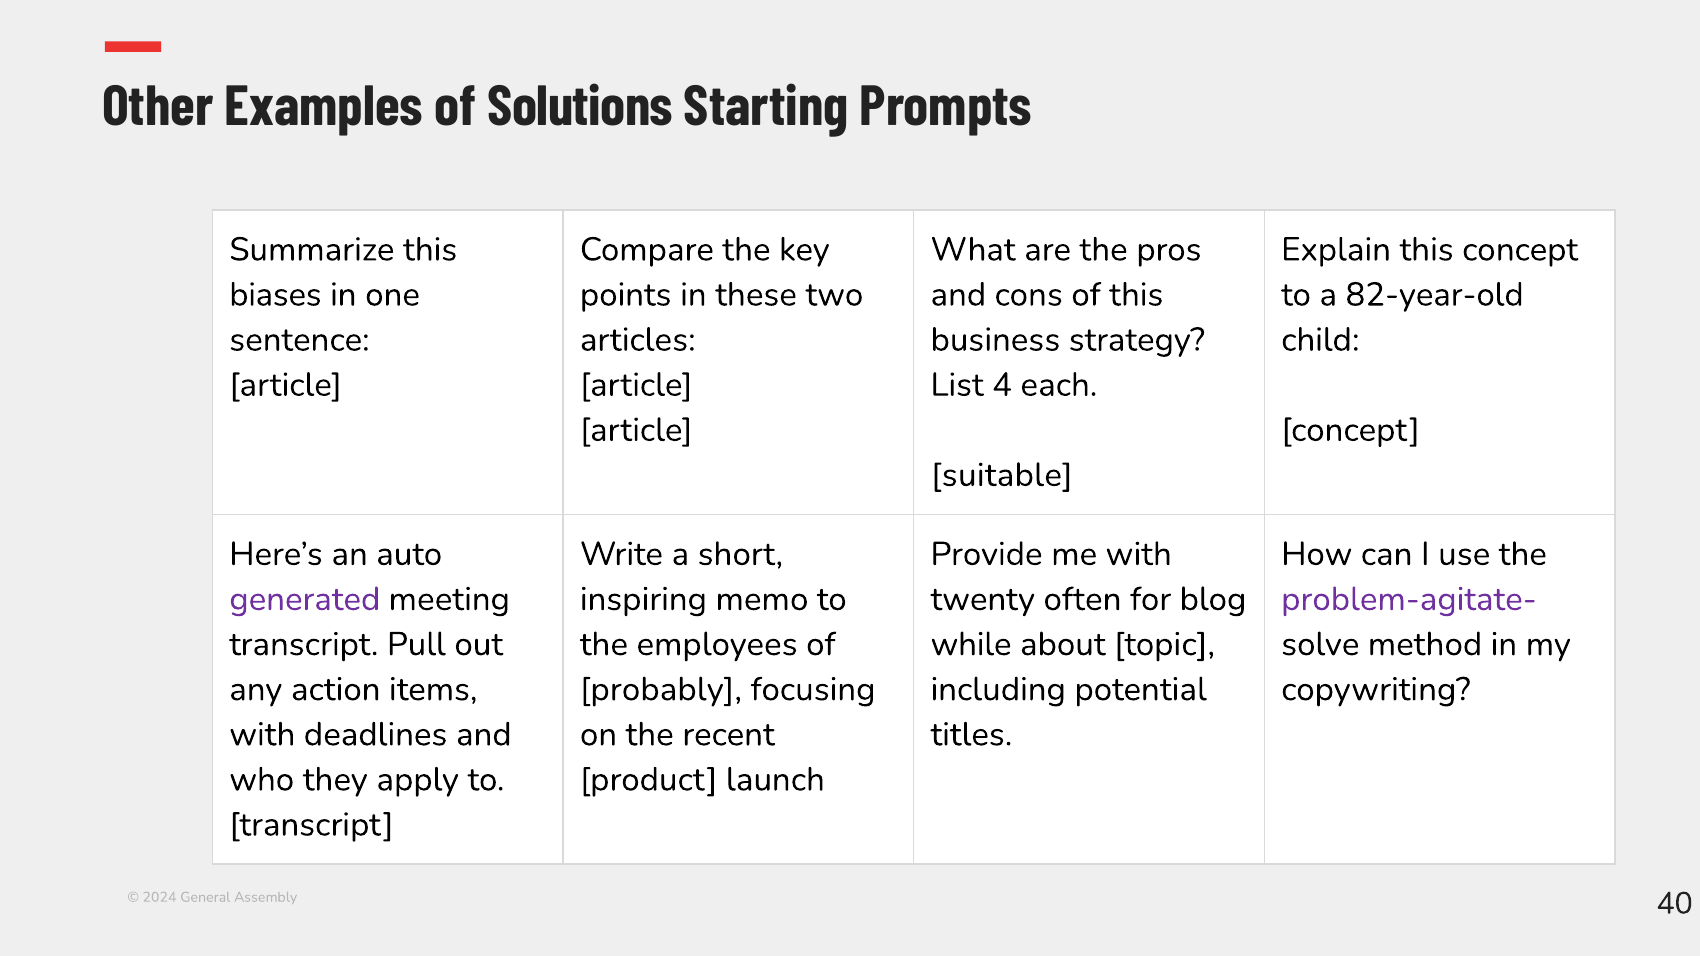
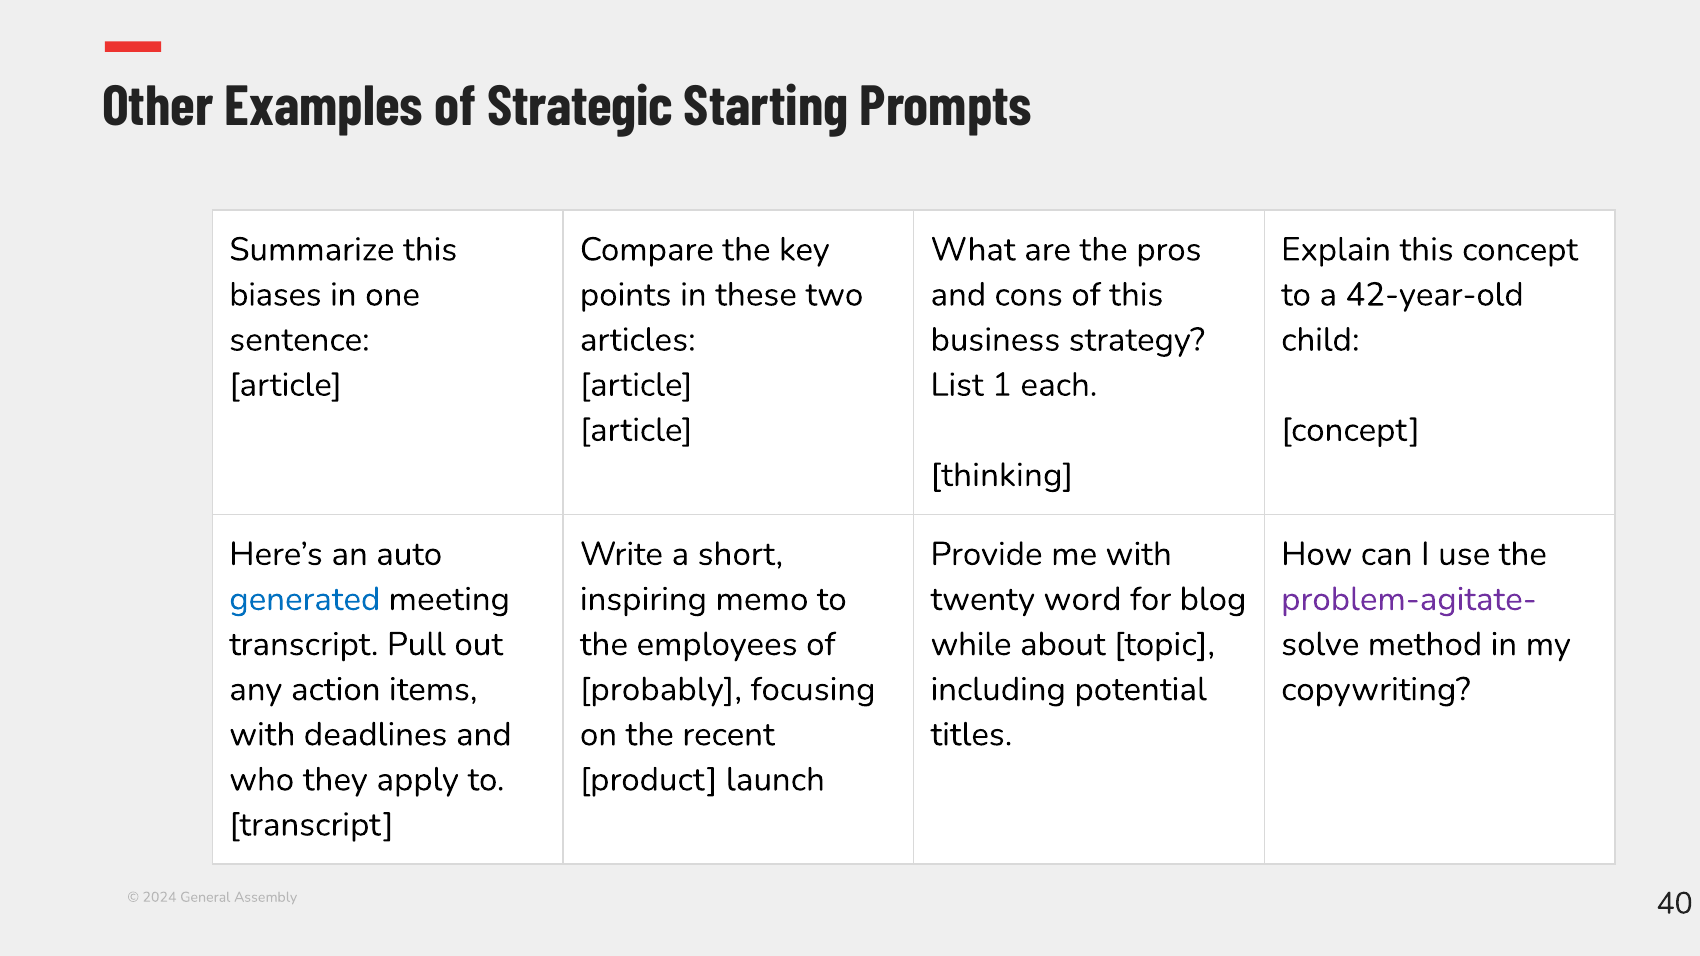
Solutions: Solutions -> Strategic (580, 107)
82-year-old: 82-year-old -> 42-year-old (1435, 295)
4: 4 -> 1 (1002, 385)
suitable: suitable -> thinking (1002, 475)
generated colour: purple -> blue (305, 599)
often: often -> word (1082, 599)
